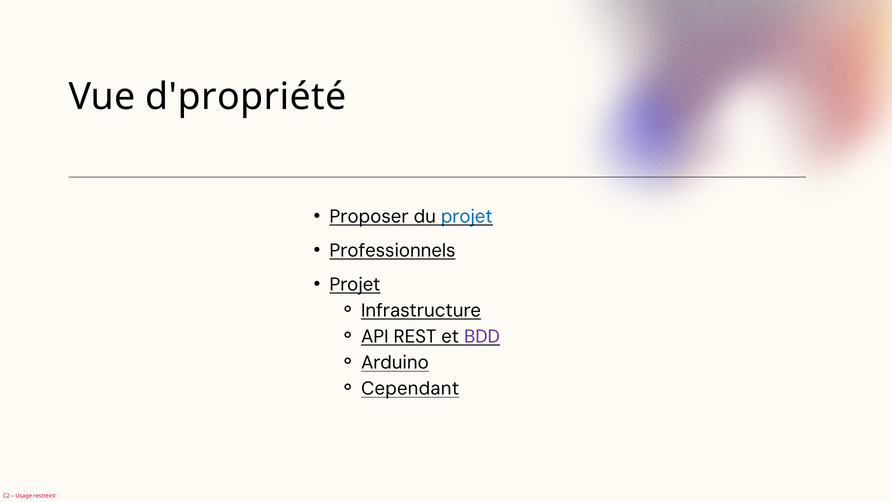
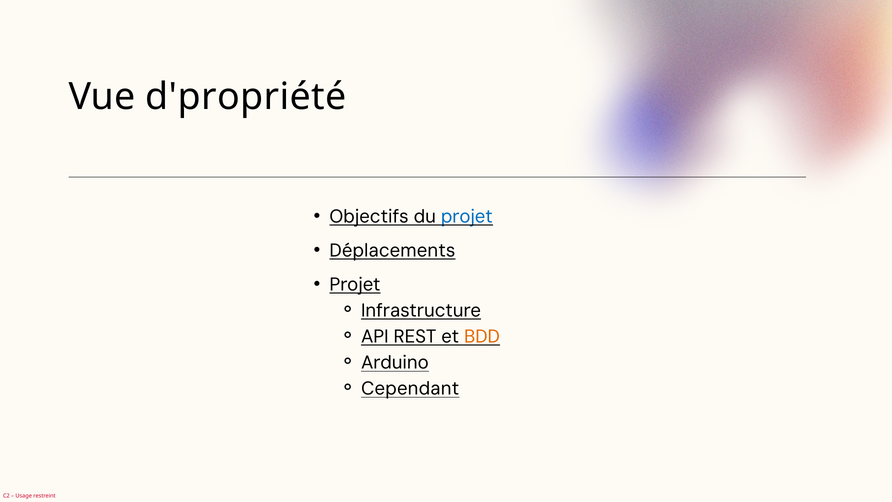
Proposer: Proposer -> Objectifs (369, 216)
Professionnels: Professionnels -> Déplacements (392, 250)
BDD colour: purple -> orange (482, 337)
